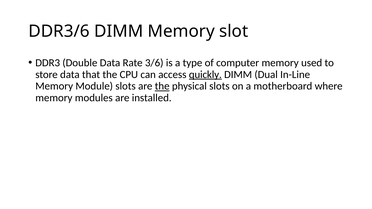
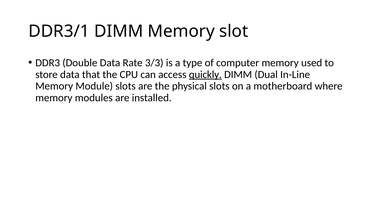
DDR3/6: DDR3/6 -> DDR3/1 (59, 31)
3/6: 3/6 -> 3/3 (154, 63)
the underline: present -> none (162, 86)
